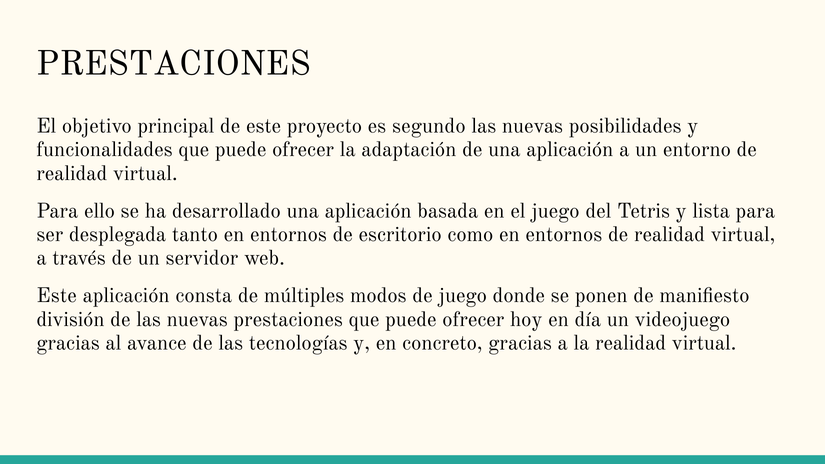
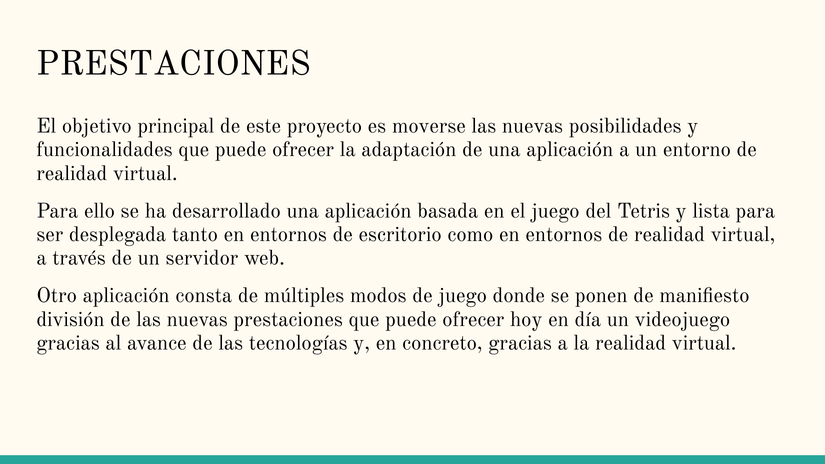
segundo: segundo -> moverse (429, 126)
Este: Este -> Otro (57, 296)
